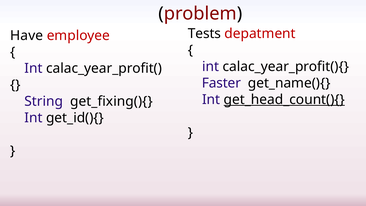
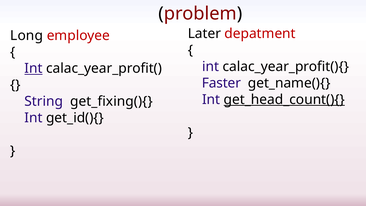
Tests: Tests -> Later (204, 34)
Have: Have -> Long (27, 35)
Int underline: none -> present (33, 68)
